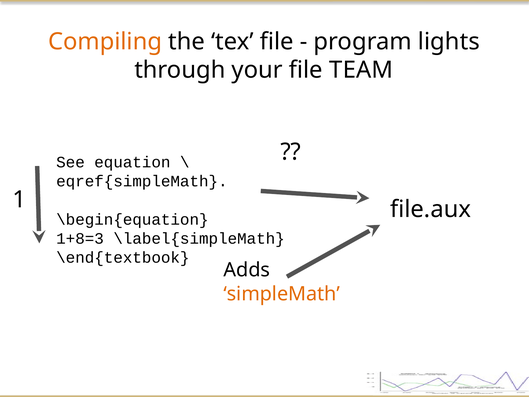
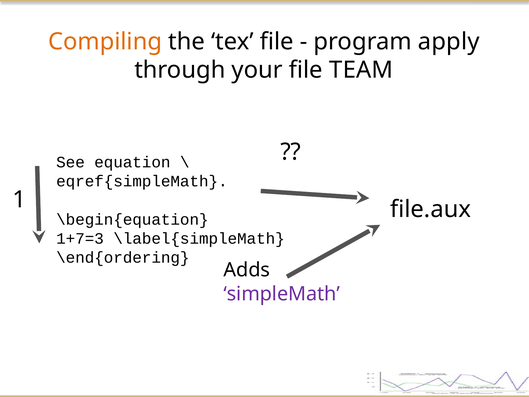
lights: lights -> apply (449, 41)
1+8=3: 1+8=3 -> 1+7=3 (80, 238)
\end{textbook: \end{textbook -> \end{ordering (123, 257)
simpleMath colour: orange -> purple (282, 294)
